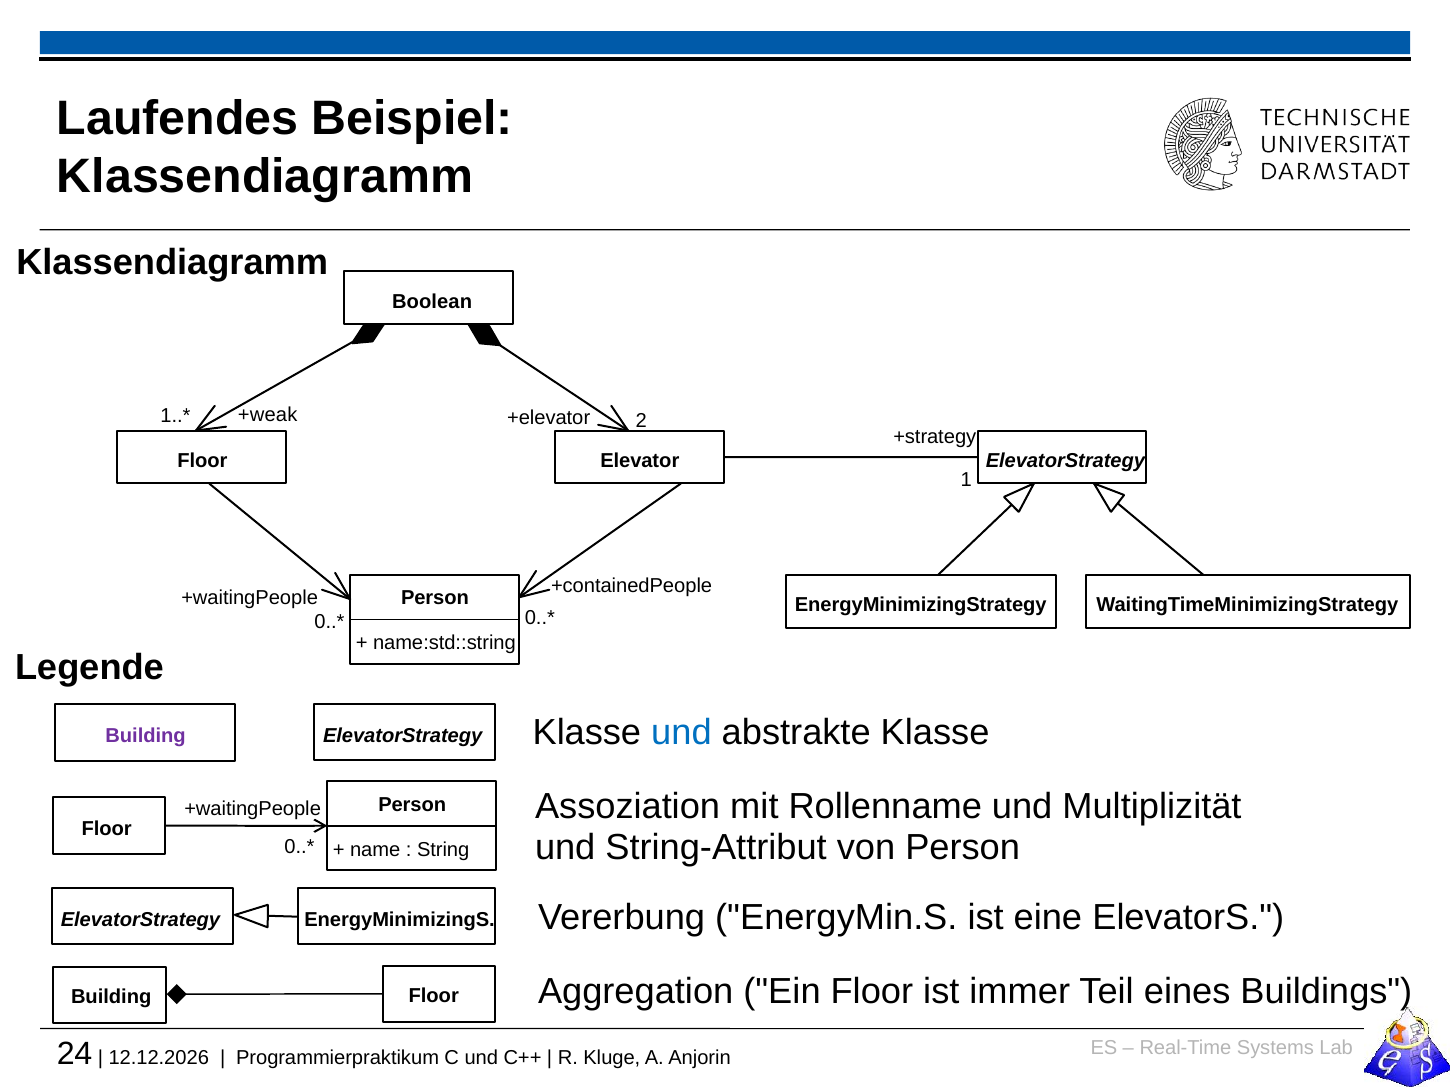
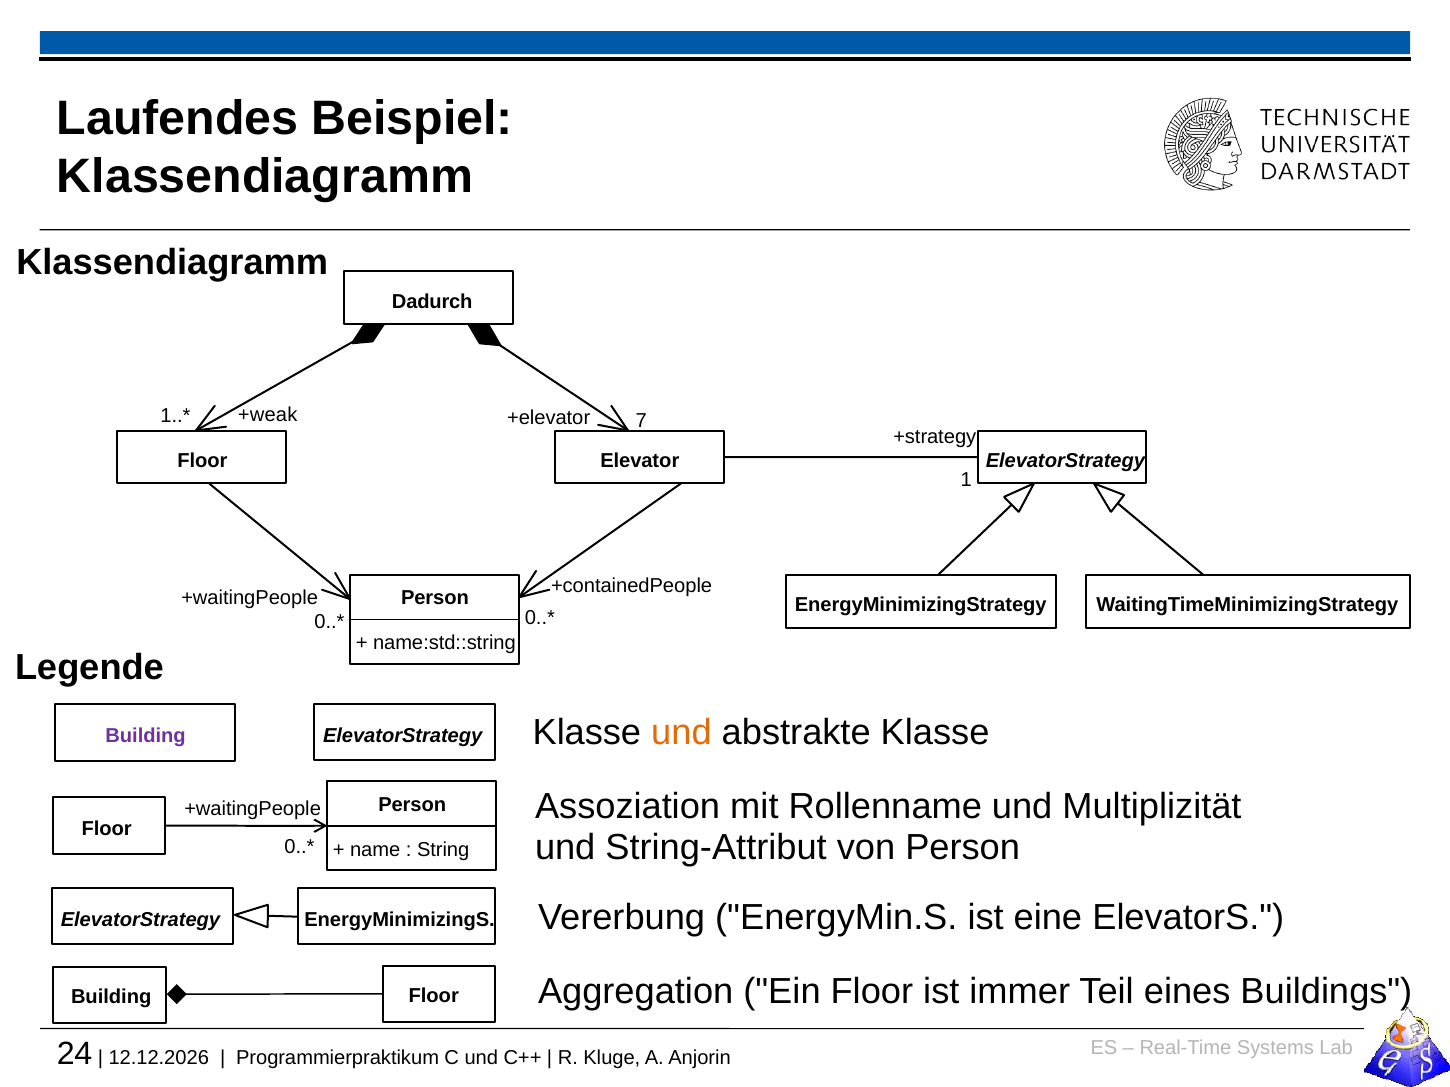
Boolean: Boolean -> Dadurch (432, 302)
2: 2 -> 7 (641, 421)
und colour: blue -> orange (681, 733)
